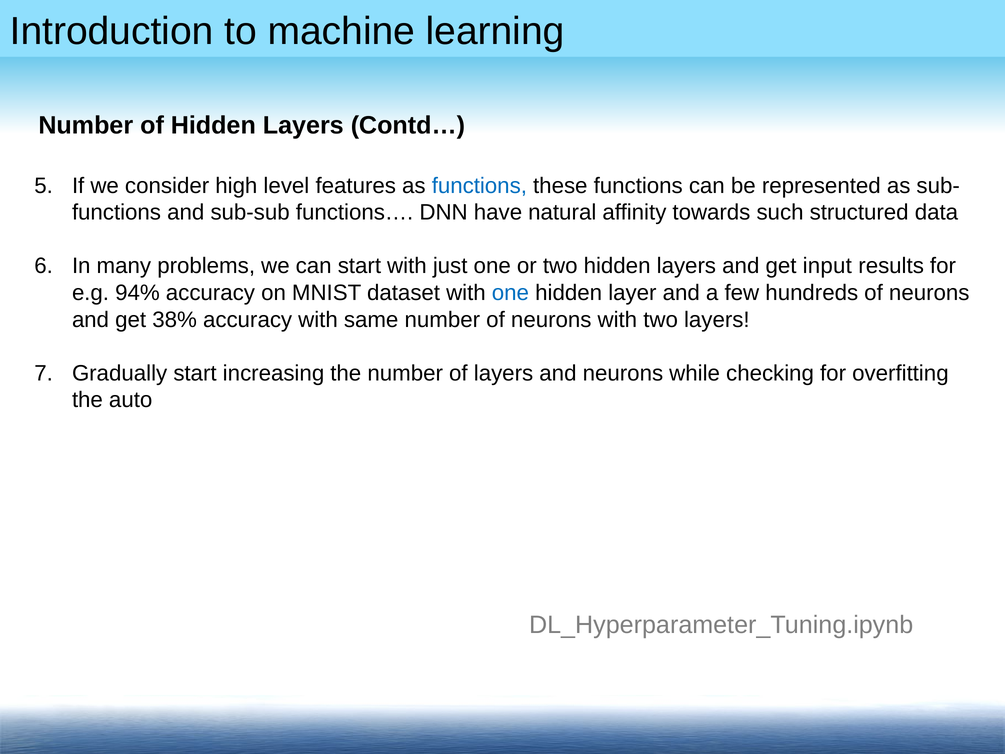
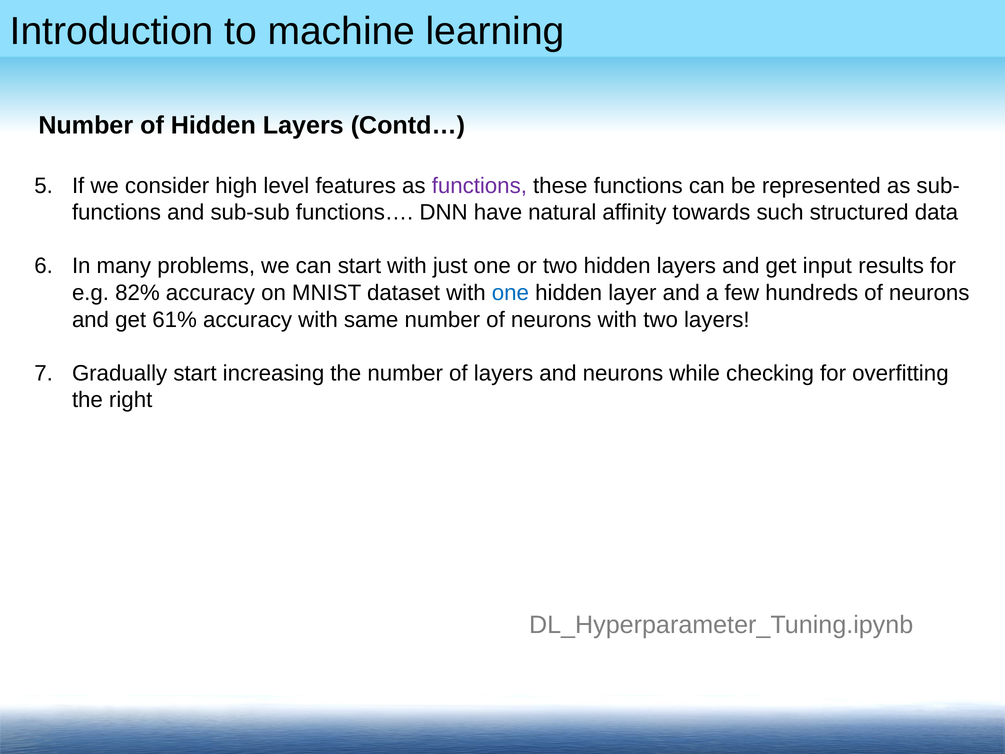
functions colour: blue -> purple (479, 186)
94%: 94% -> 82% (137, 293)
38%: 38% -> 61% (175, 320)
auto: auto -> right (131, 400)
